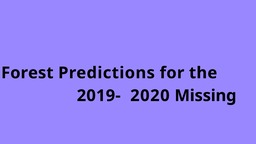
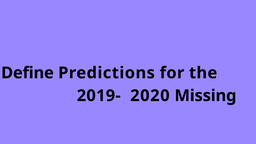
Forest: Forest -> Define (27, 73)
